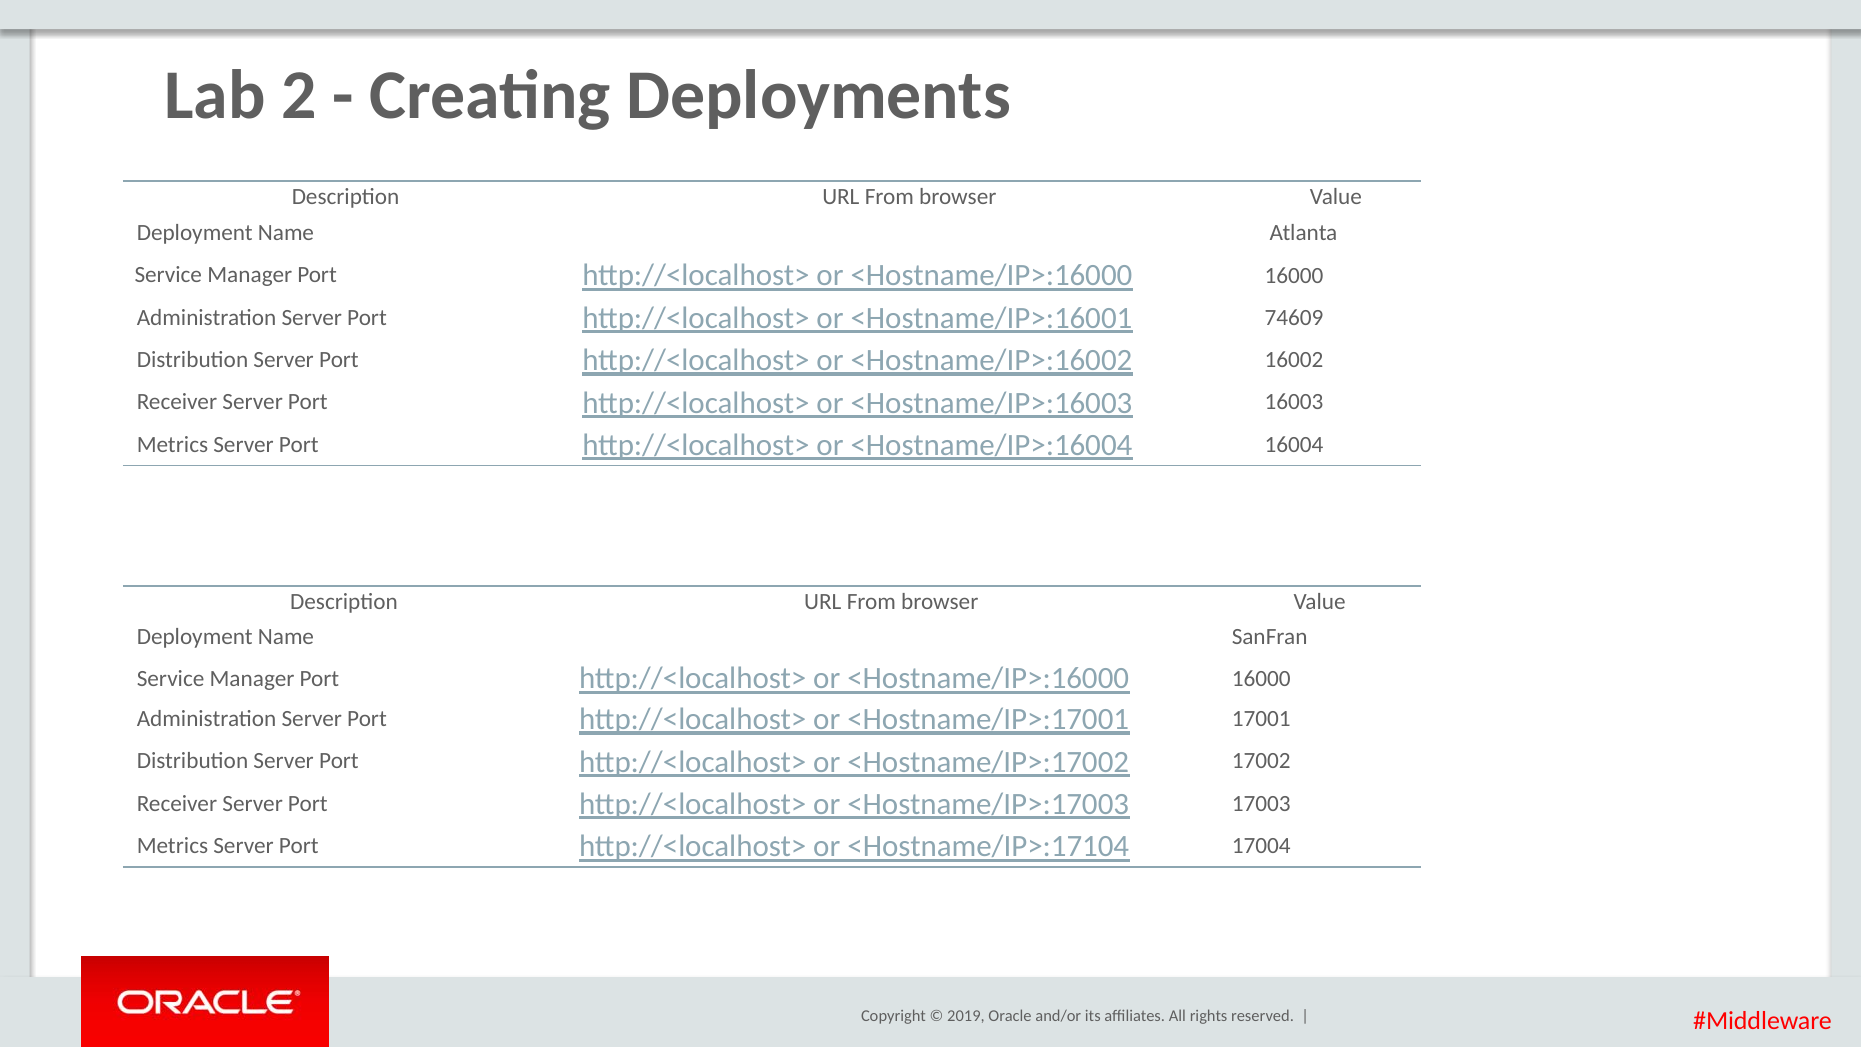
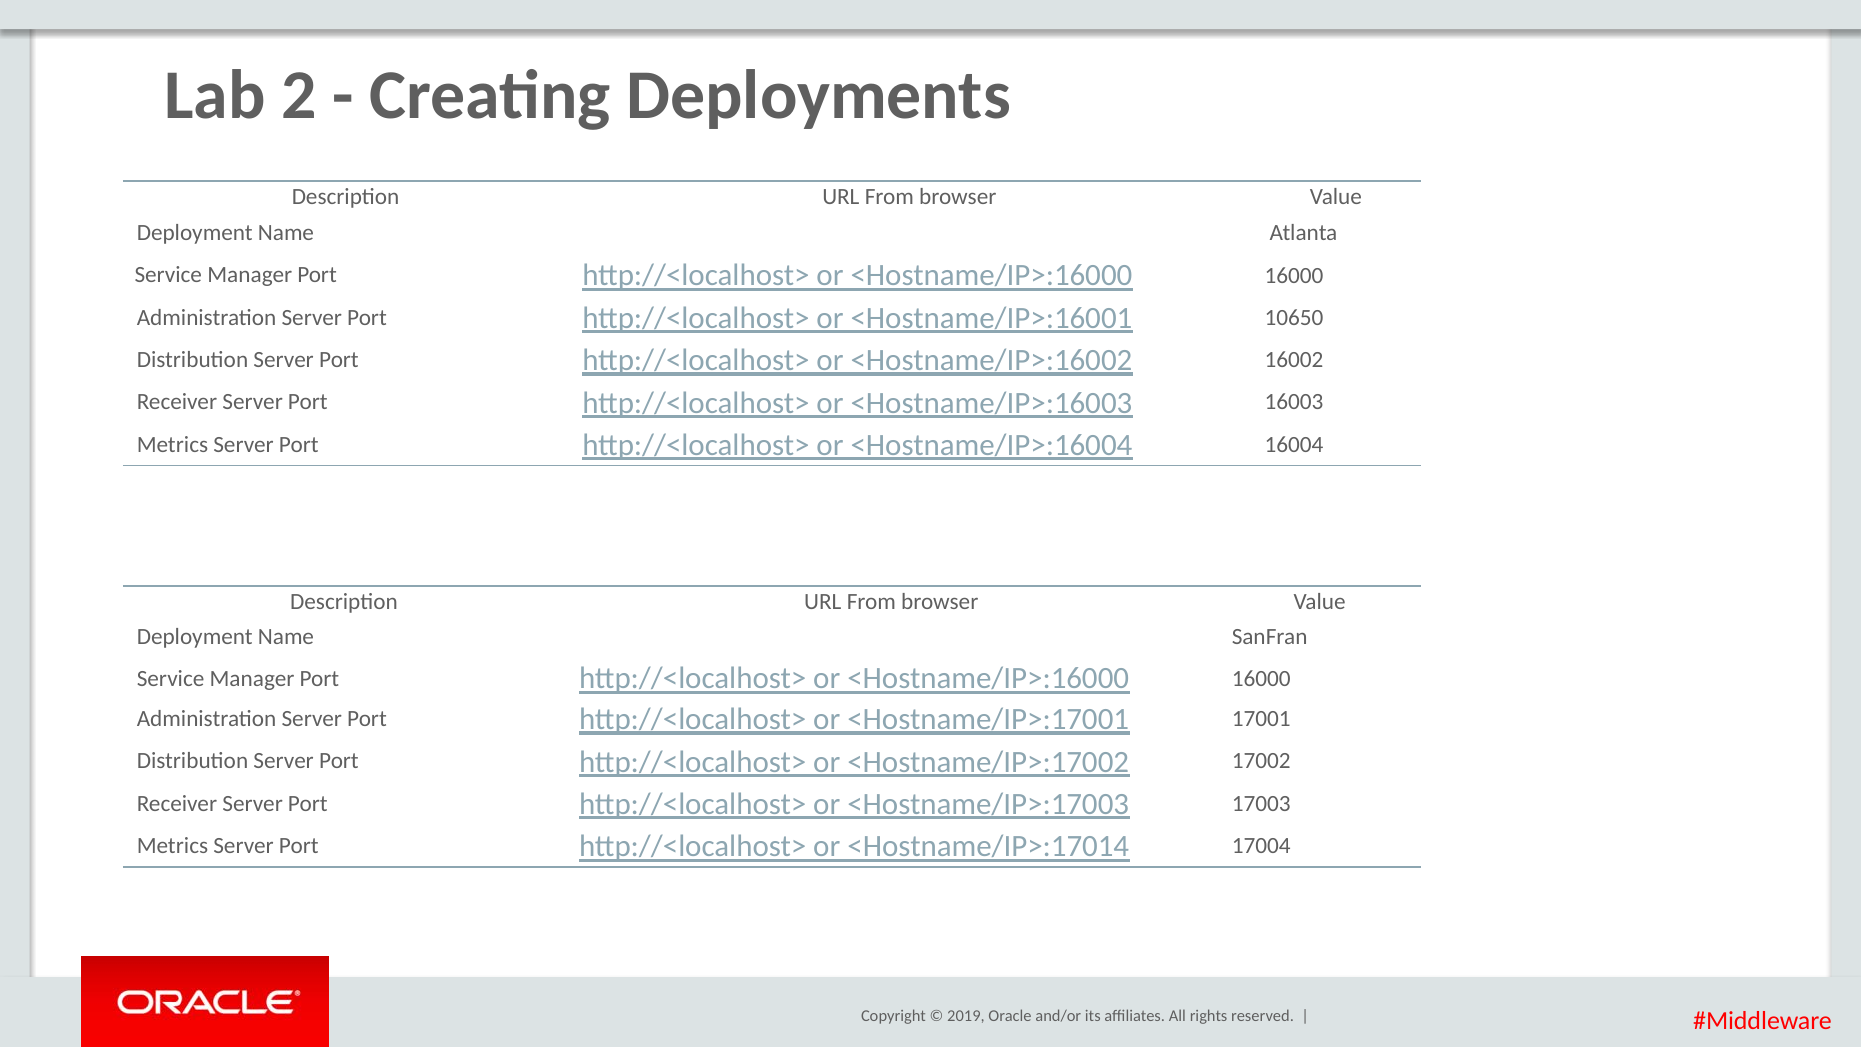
74609: 74609 -> 10650 (1294, 317)
<Hostname/IP>:17104: <Hostname/IP>:17104 -> <Hostname/IP>:17014 (988, 847)
